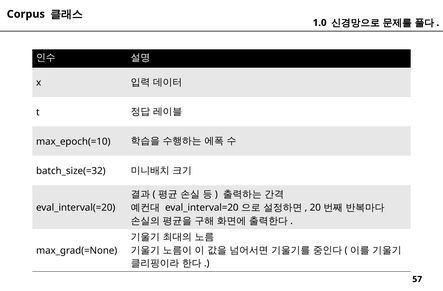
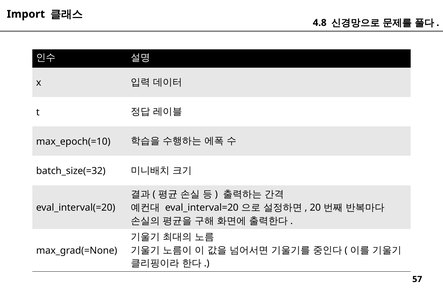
Corpus: Corpus -> Import (26, 14)
1.0: 1.0 -> 4.8 (320, 23)
